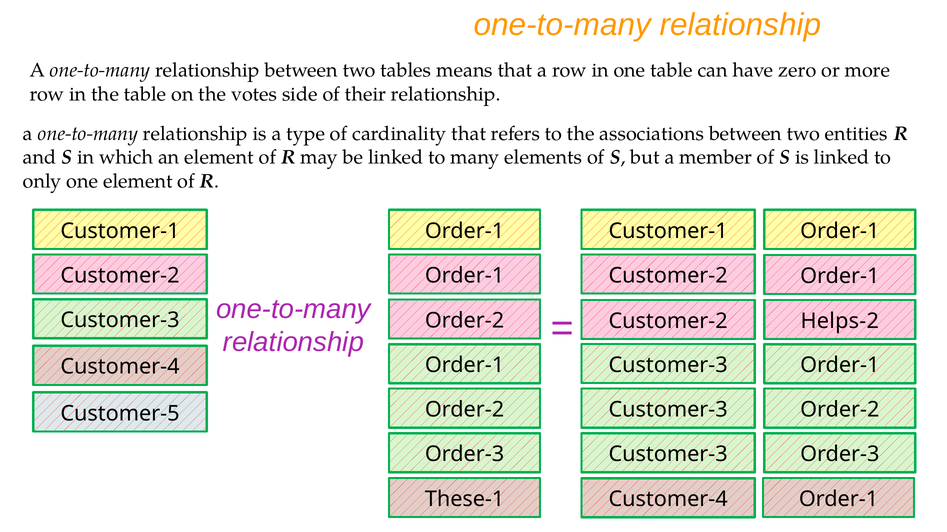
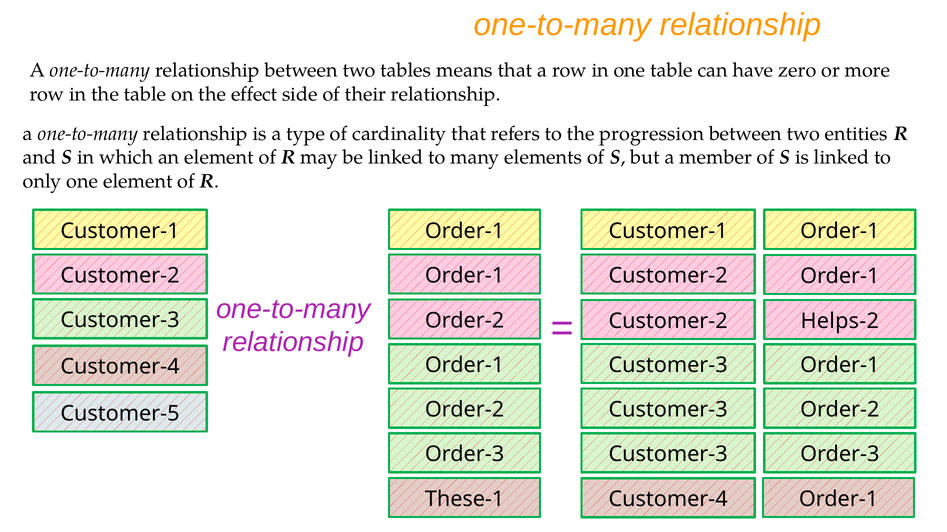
votes: votes -> effect (254, 94)
associations: associations -> progression (652, 134)
